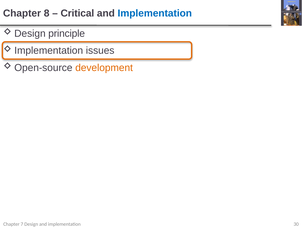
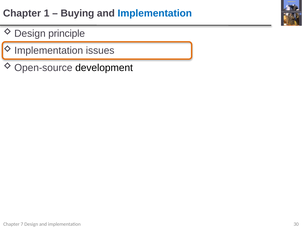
8: 8 -> 1 (47, 13)
Critical: Critical -> Buying (77, 13)
development colour: orange -> black (104, 68)
